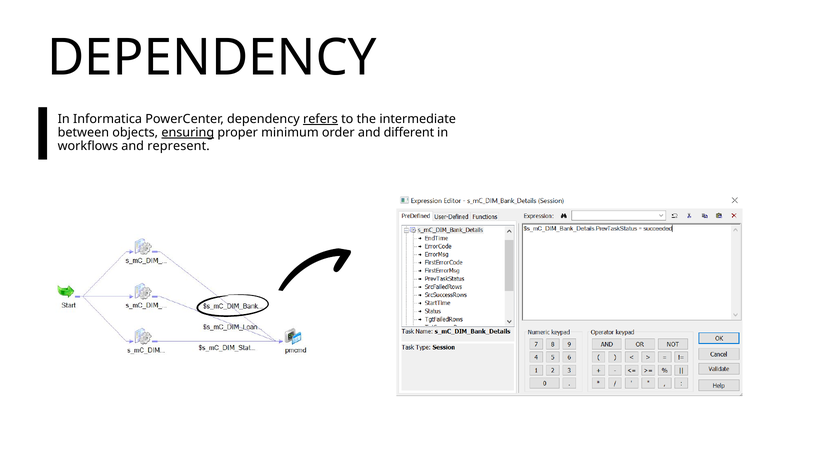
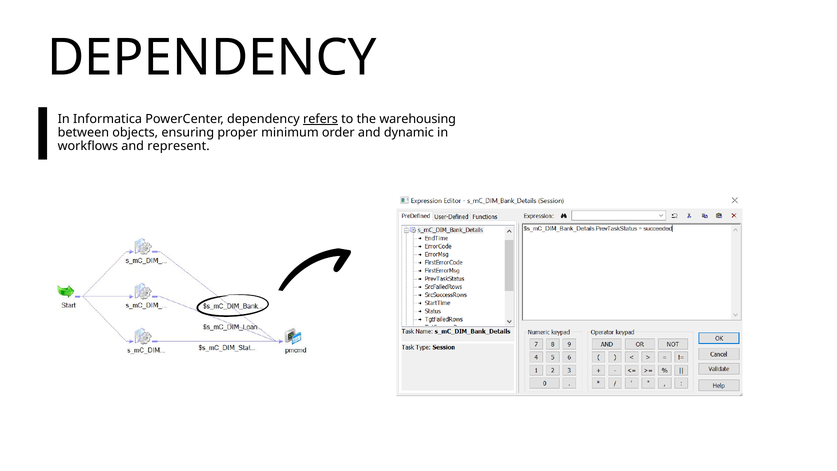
intermediate: intermediate -> warehousing (418, 119)
ensuring underline: present -> none (188, 133)
different: different -> dynamic (409, 133)
